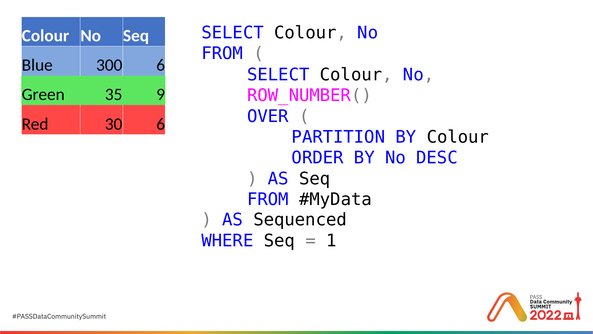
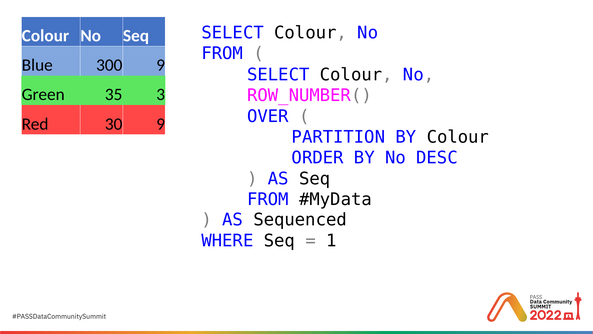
300 6: 6 -> 9 (161, 65)
9: 9 -> 3 (161, 94)
30 6: 6 -> 9 (161, 124)
